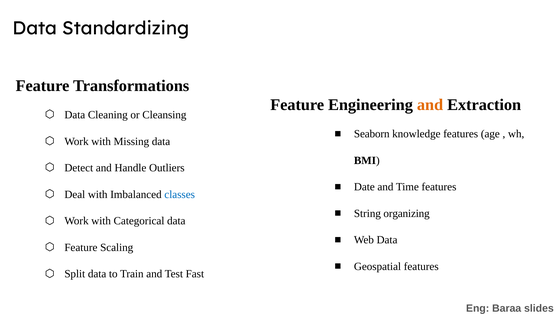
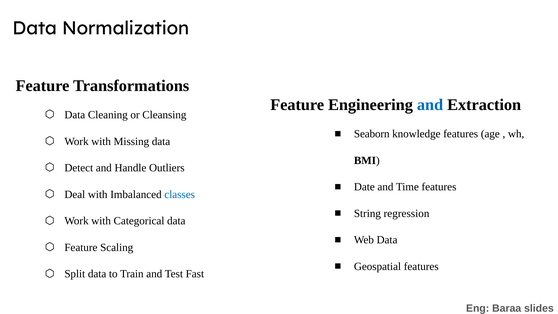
Standardizing: Standardizing -> Normalization (126, 28)
and colour: orange -> blue (430, 105)
organizing: organizing -> regression (407, 213)
